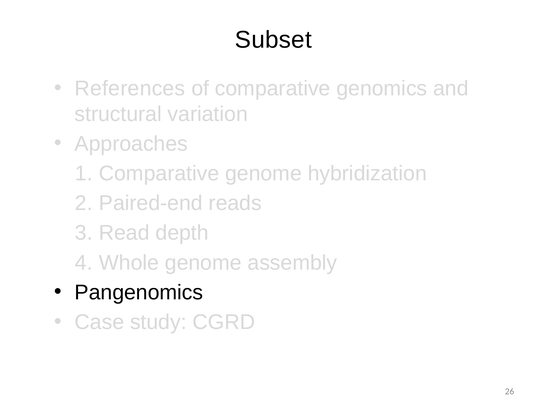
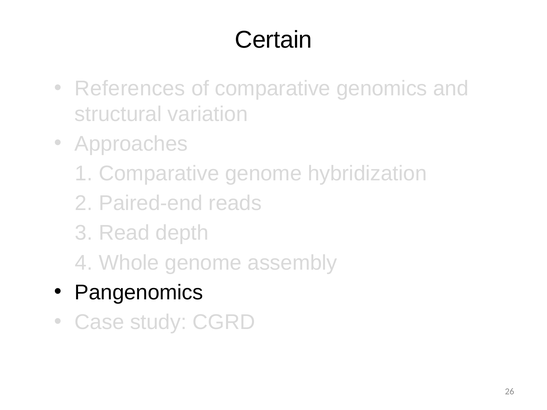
Subset: Subset -> Certain (274, 40)
